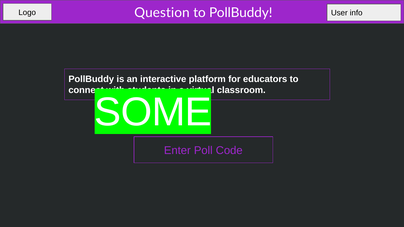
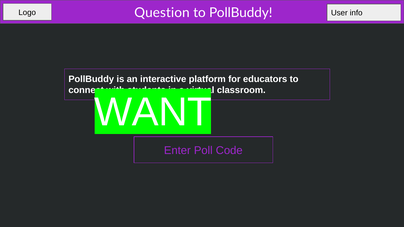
SOME: SOME -> WANT (153, 112)
